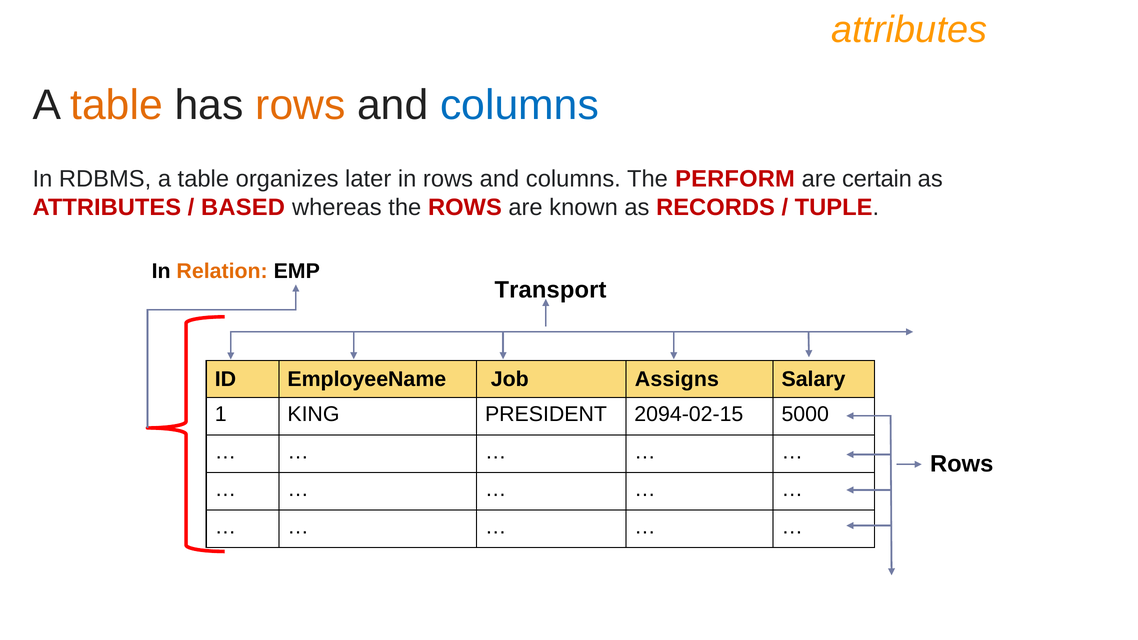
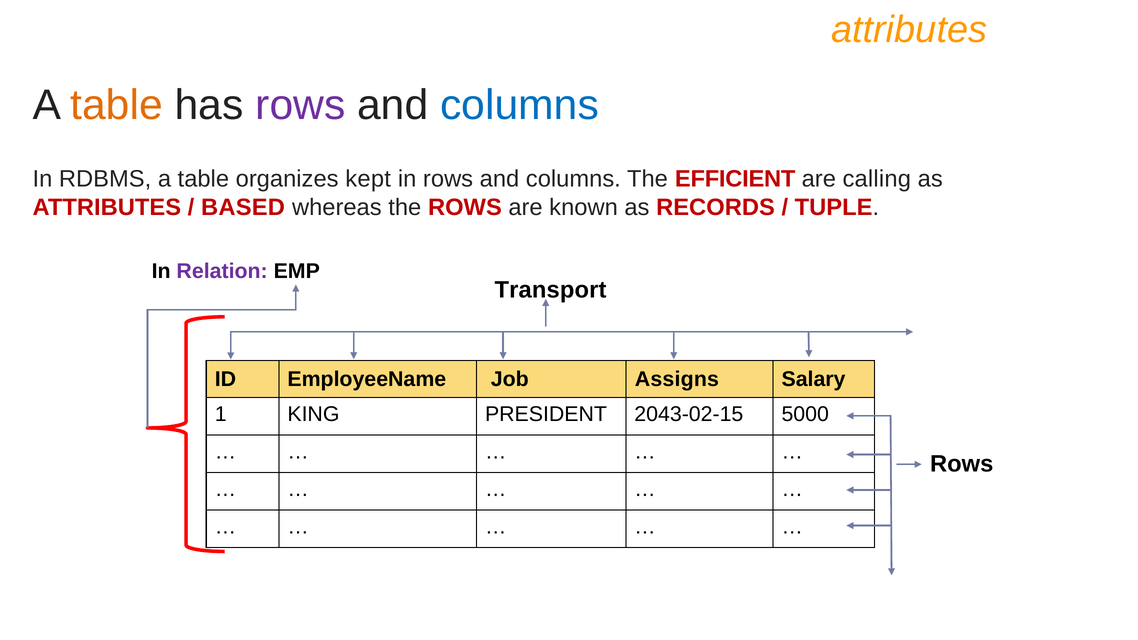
rows colour: orange -> purple (300, 105)
later: later -> kept (368, 179)
PERFORM: PERFORM -> EFFICIENT (735, 179)
certain: certain -> calling (877, 179)
Relation colour: orange -> purple (222, 271)
2094-02-15: 2094-02-15 -> 2043-02-15 (689, 414)
